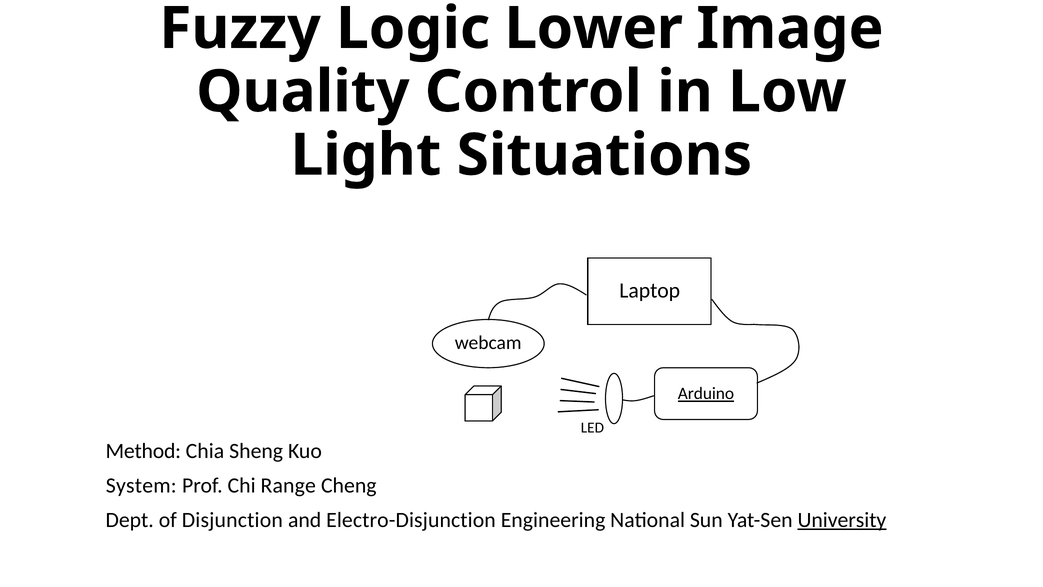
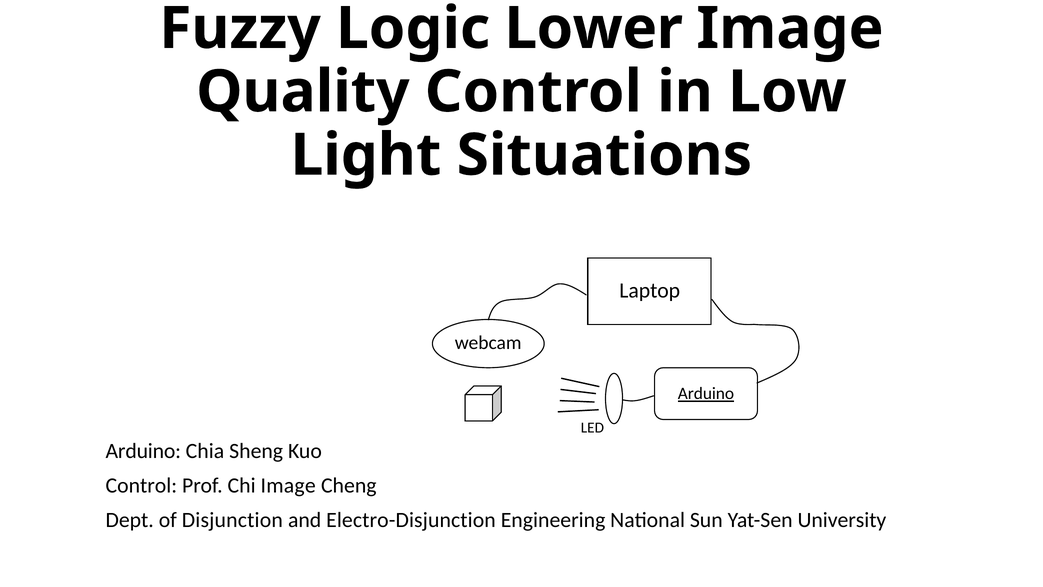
Method: Method -> Arduino (143, 451)
System: System -> Control (141, 485)
Chi Range: Range -> Image (288, 485)
University underline: present -> none (842, 520)
